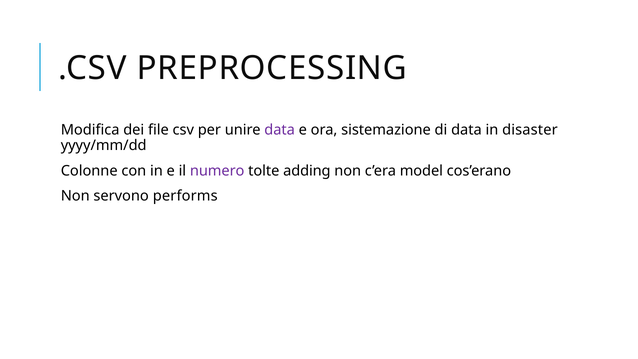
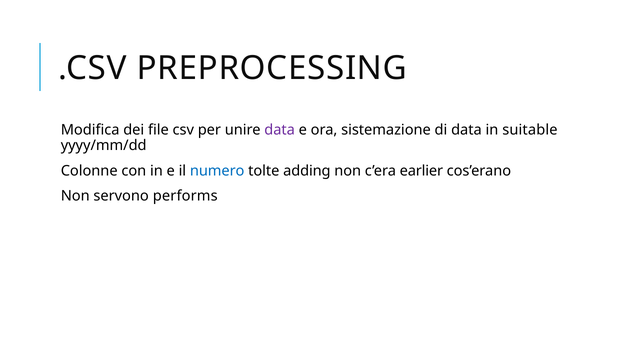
disaster: disaster -> suitable (530, 130)
numero colour: purple -> blue (217, 171)
model: model -> earlier (421, 171)
